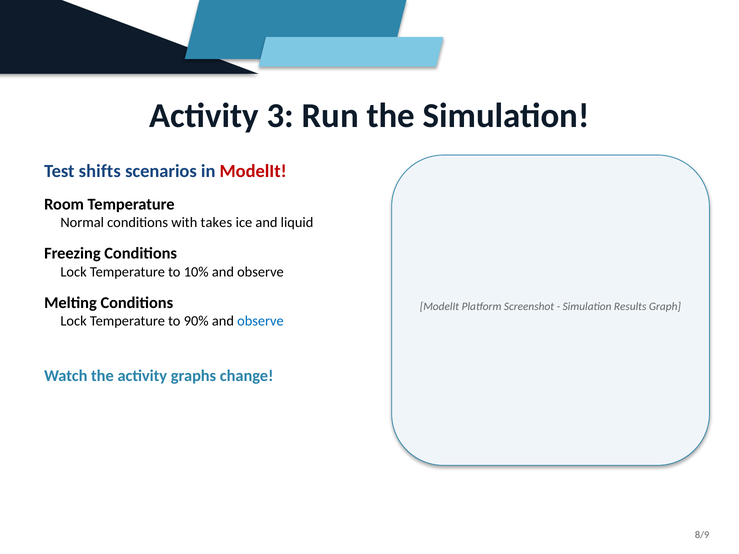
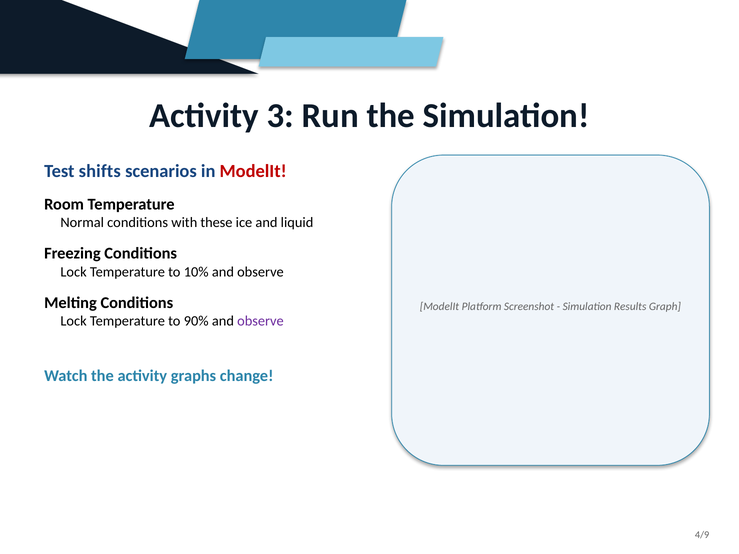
takes: takes -> these (216, 223)
observe colour: blue -> purple (260, 321)
8/9: 8/9 -> 4/9 (702, 535)
